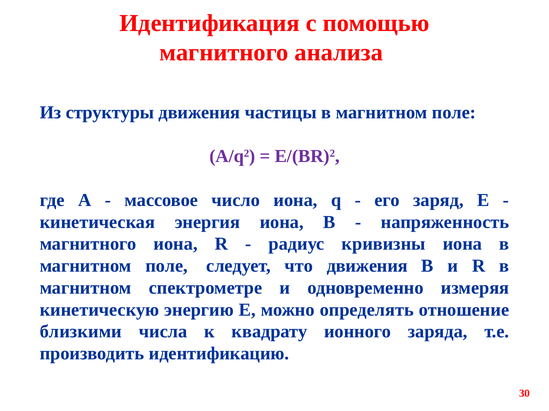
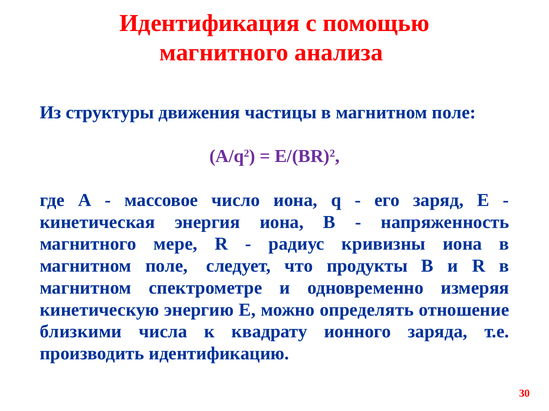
магнитного иона: иона -> мере (176, 244)
что движения: движения -> продукты (367, 266)
